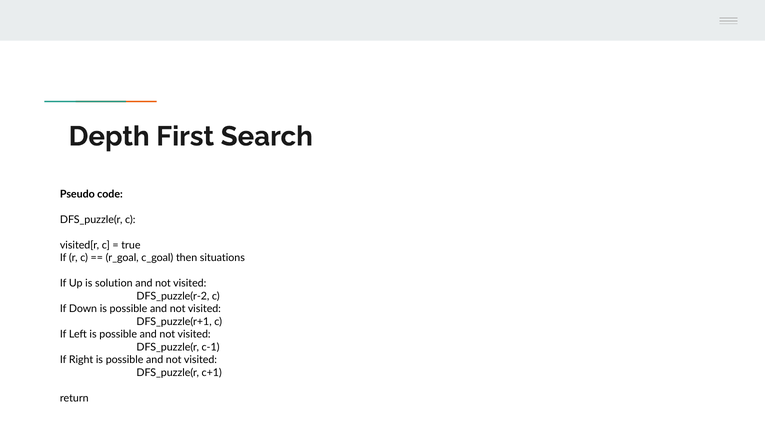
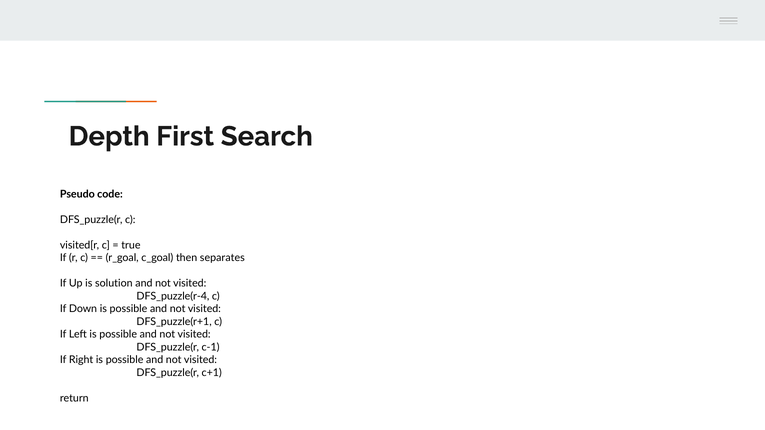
situations: situations -> separates (222, 258)
DFS_puzzle(r-2: DFS_puzzle(r-2 -> DFS_puzzle(r-4 (173, 296)
